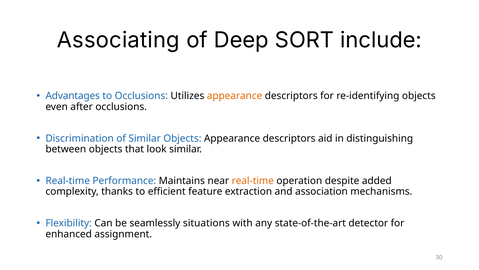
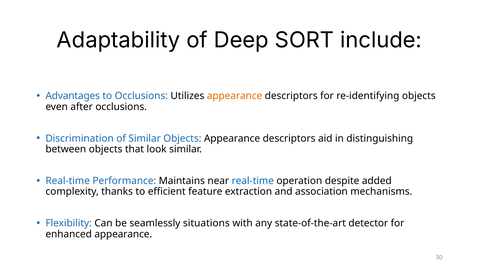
Associating: Associating -> Adaptability (118, 40)
real-time colour: orange -> blue (253, 180)
enhanced assignment: assignment -> appearance (123, 234)
